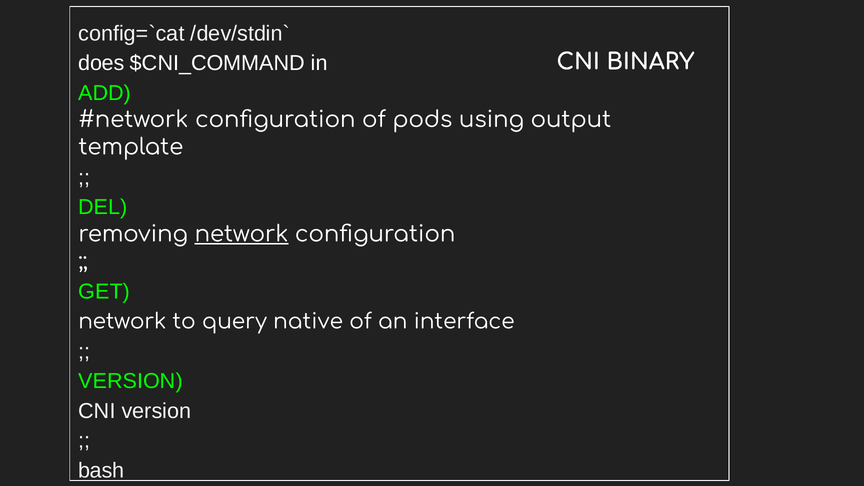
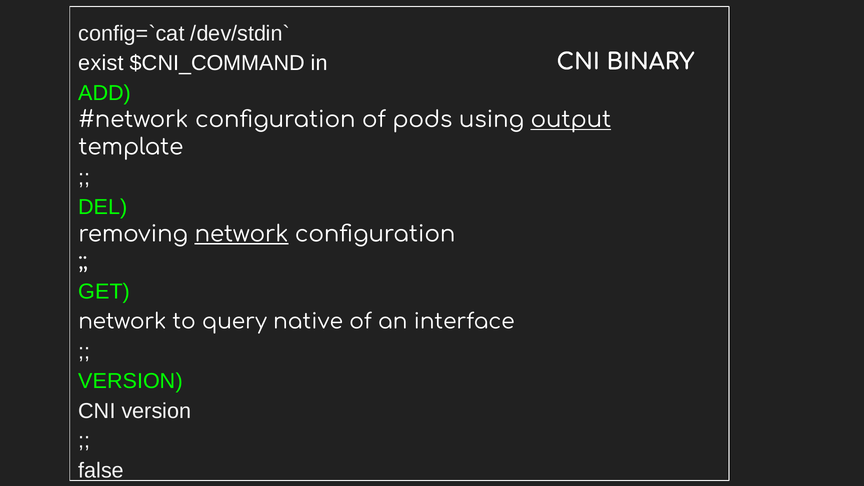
does: does -> exist (101, 63)
output underline: none -> present (571, 120)
bash: bash -> false (101, 471)
